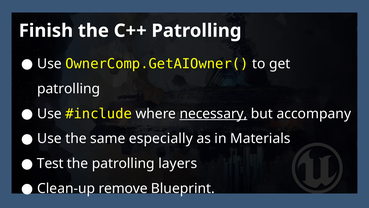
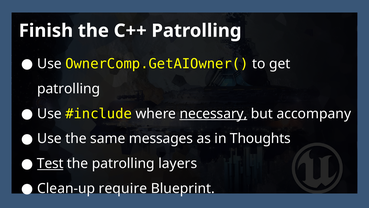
especially: especially -> messages (161, 138)
Materials: Materials -> Thoughts (260, 138)
Test underline: none -> present (50, 163)
remove: remove -> require (123, 188)
